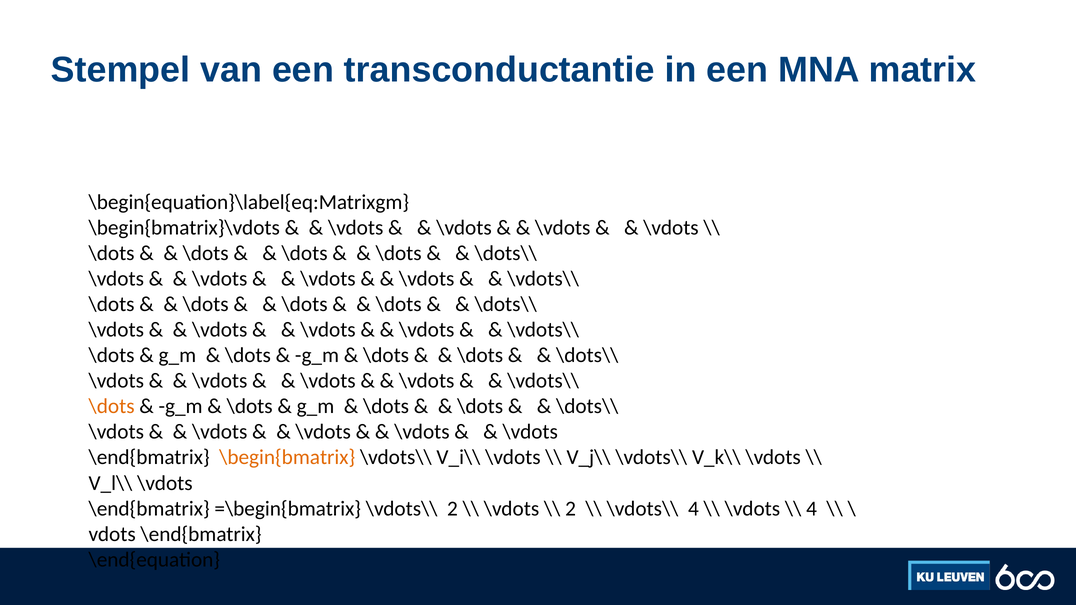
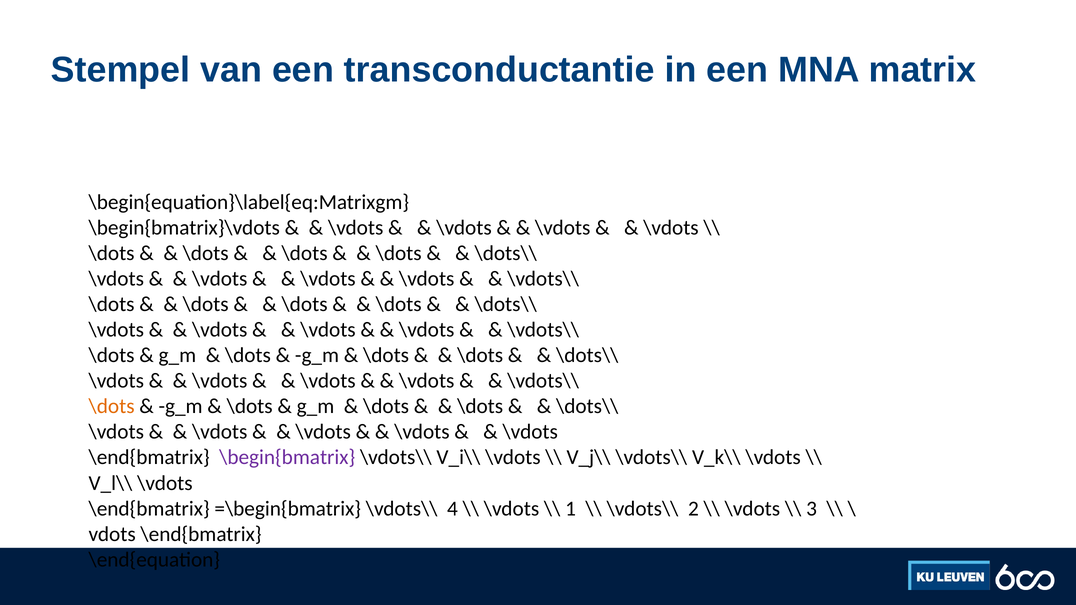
\begin{bmatrix colour: orange -> purple (287, 458)
\vdots\\ 2: 2 -> 4 (452, 509)
2: 2 -> 1 (571, 509)
\vdots\\ 4: 4 -> 2 (693, 509)
4: 4 -> 3 (812, 509)
